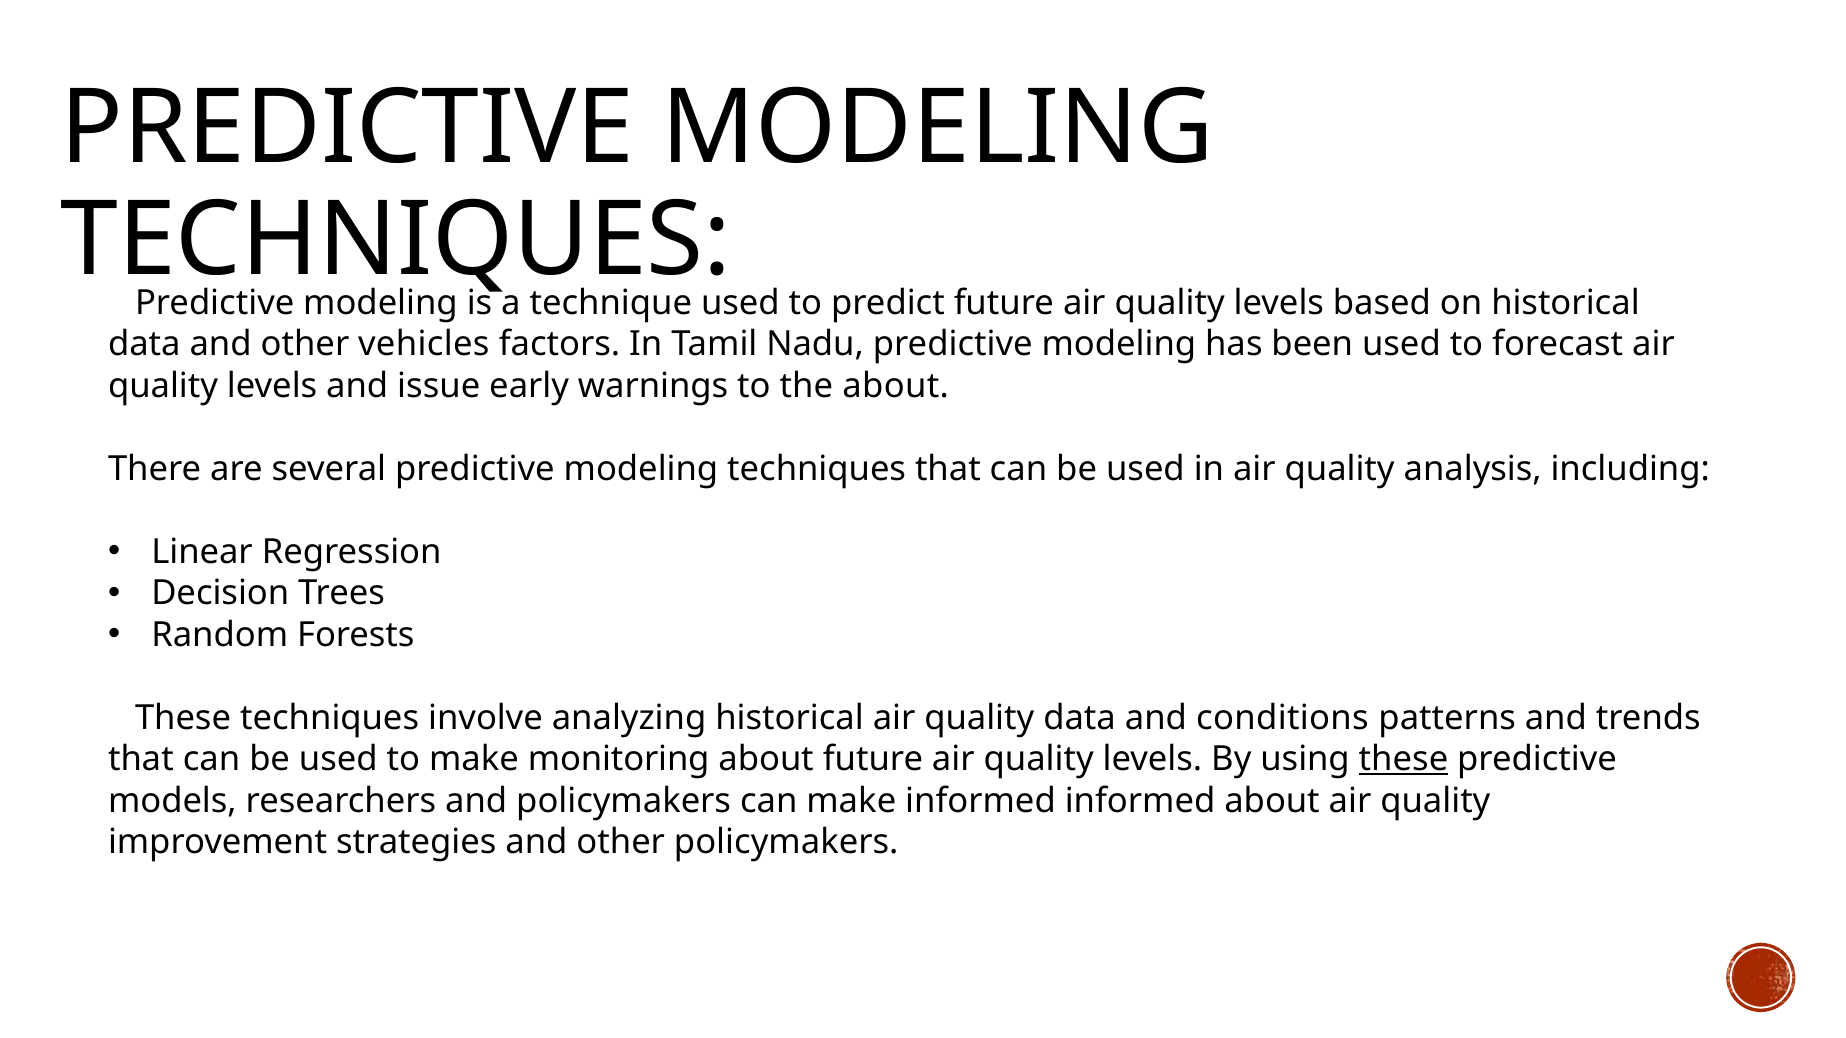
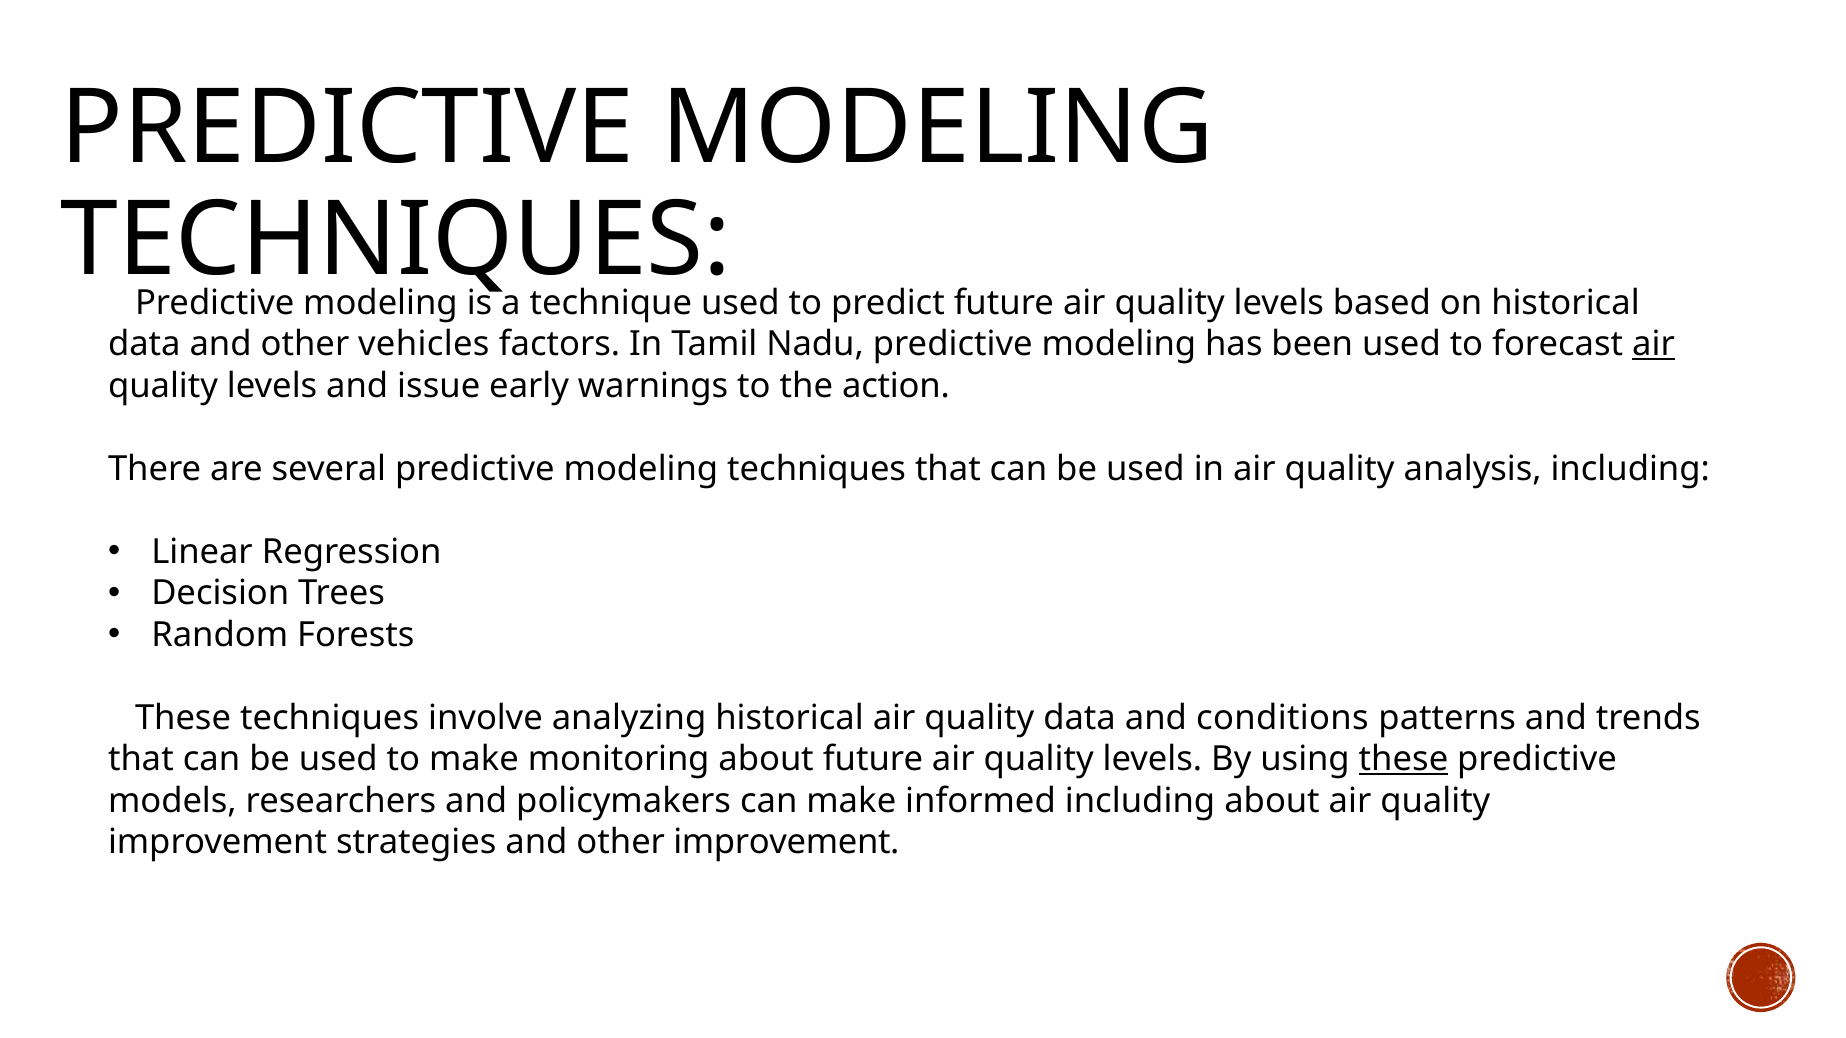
air underline: none -> present (1653, 344)
the about: about -> action (896, 386)
informed informed: informed -> including (1140, 801)
other policymakers: policymakers -> improvement (786, 843)
